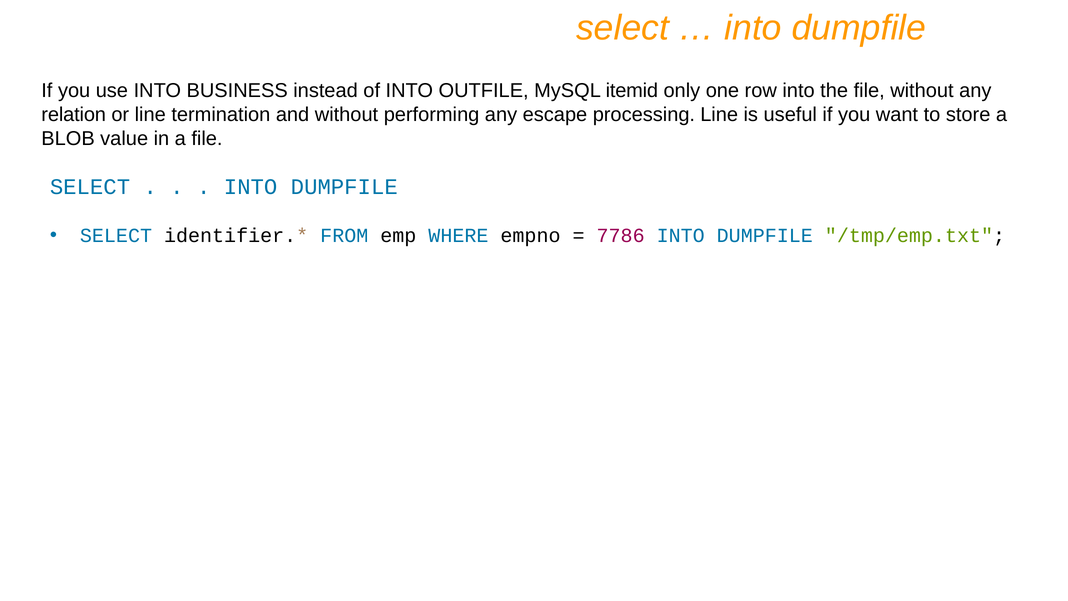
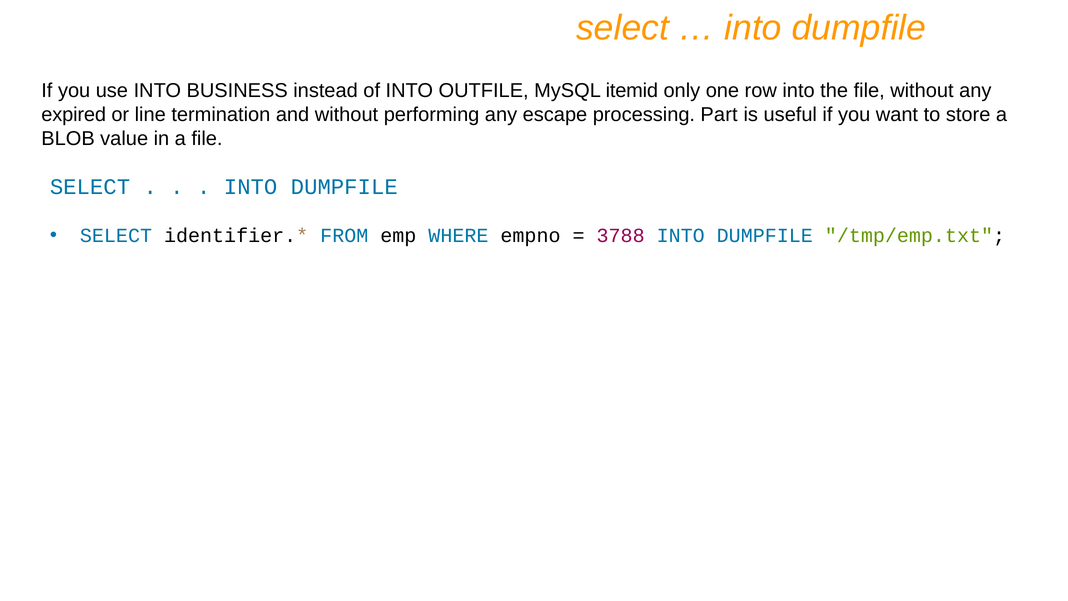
relation: relation -> expired (74, 115)
processing Line: Line -> Part (719, 115)
7786: 7786 -> 3788 (621, 236)
